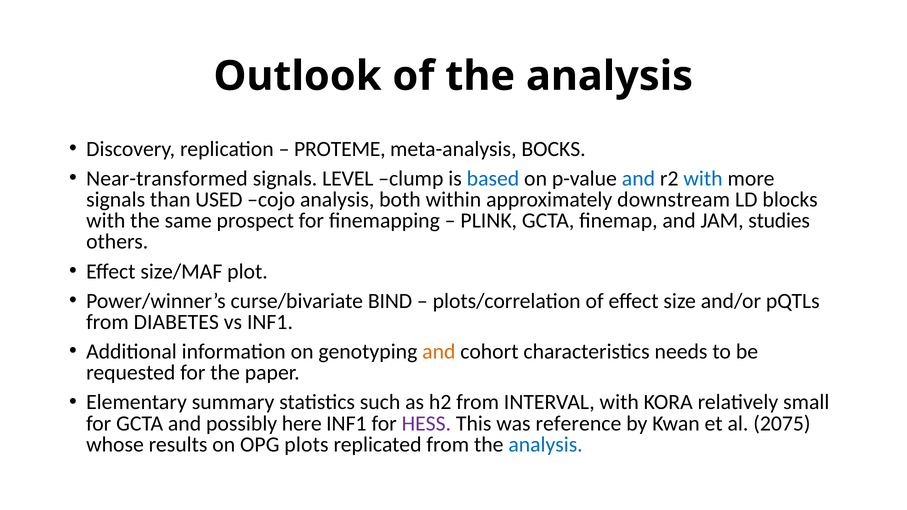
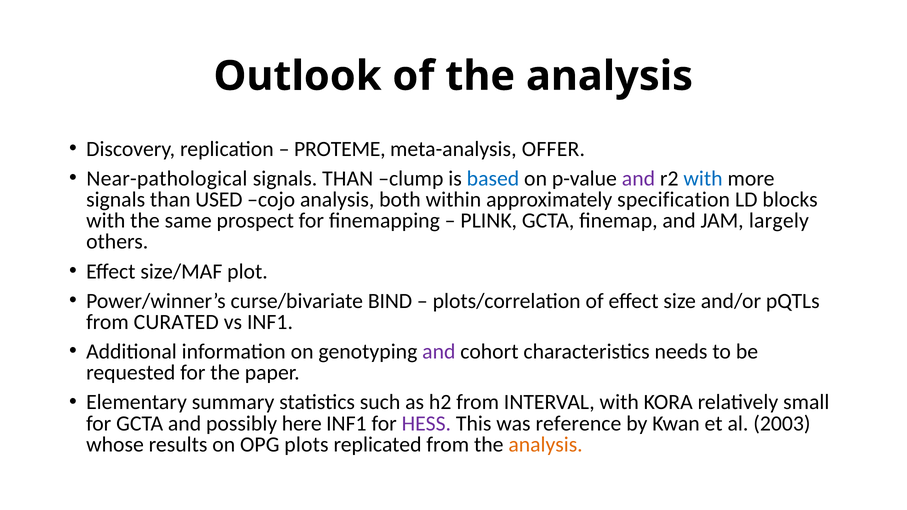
BOCKS: BOCKS -> OFFER (553, 149)
Near-transformed: Near-transformed -> Near-pathological (167, 179)
LEVEL: LEVEL -> THAN (348, 179)
and colour: blue -> purple (638, 179)
downstream: downstream -> specification (674, 200)
studies: studies -> largely (779, 221)
DIABETES: DIABETES -> CURATED (176, 322)
and colour: orange -> purple (439, 352)
2075: 2075 -> 2003 (782, 424)
analysis colour: blue -> orange (546, 445)
